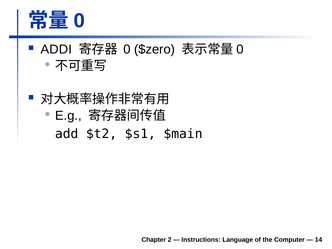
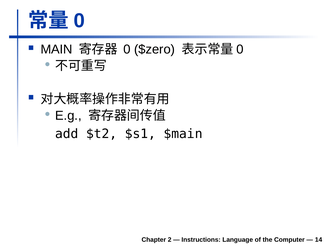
ADDI: ADDI -> MAIN (56, 49)
